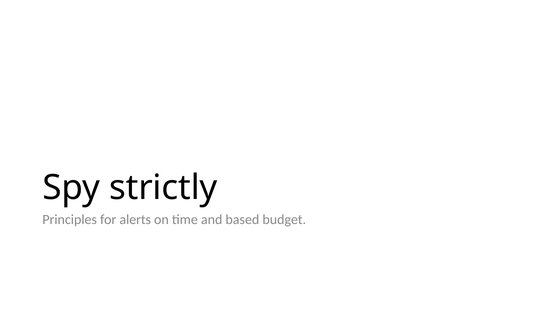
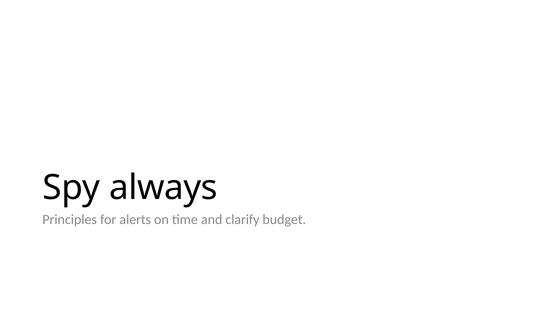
strictly: strictly -> always (163, 188)
based: based -> clarify (242, 220)
